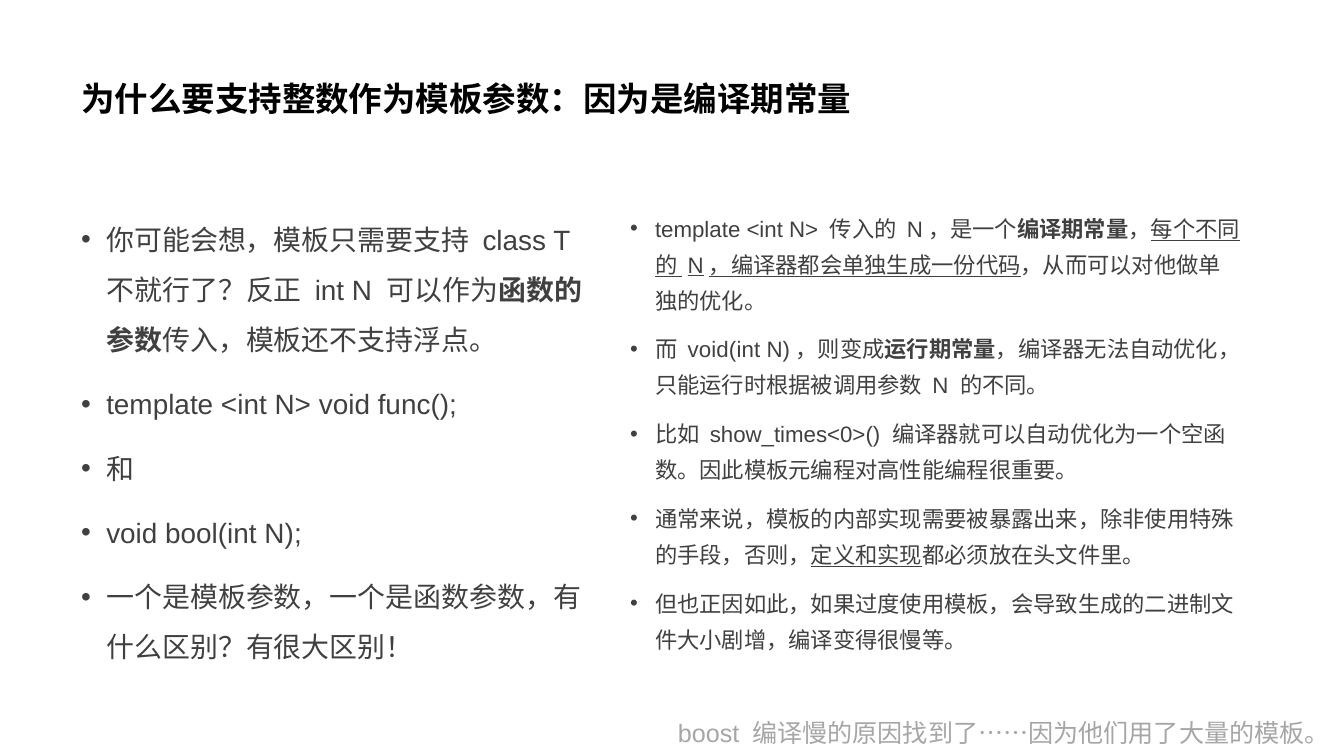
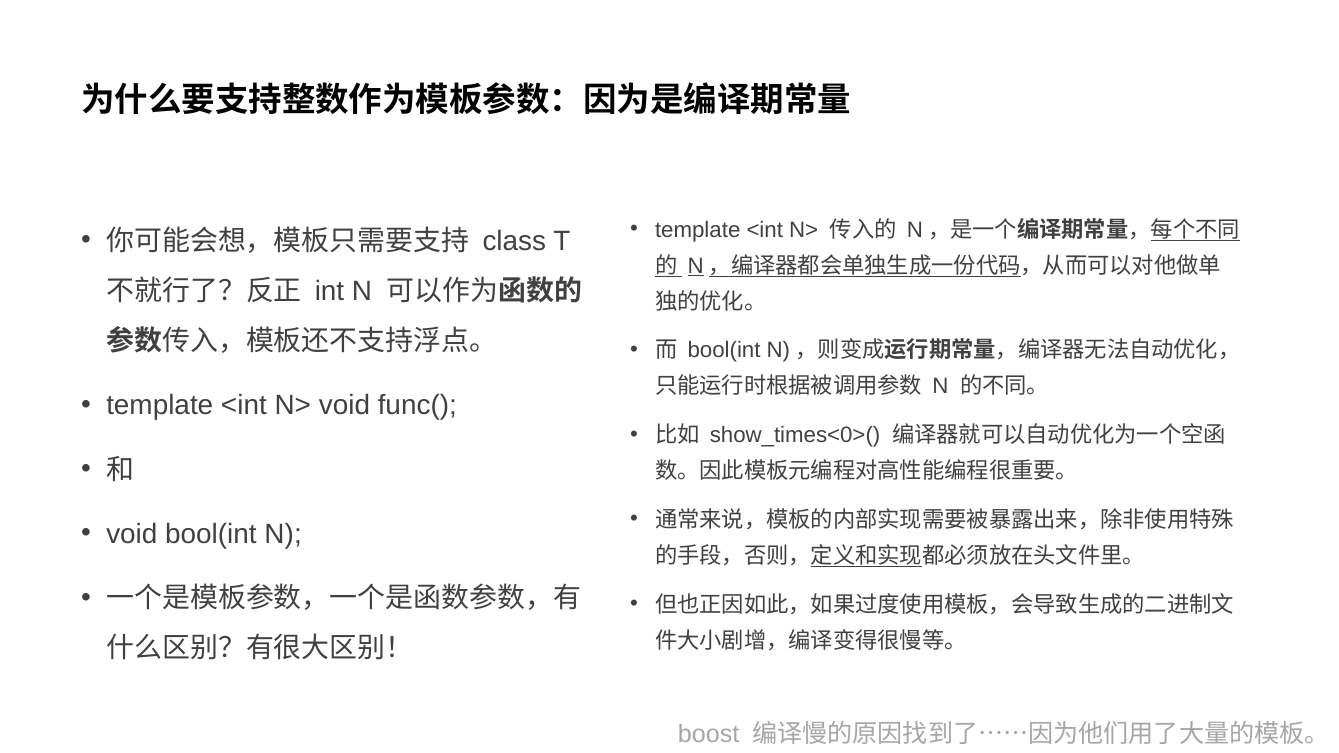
void(int: void(int -> bool(int (724, 351)
